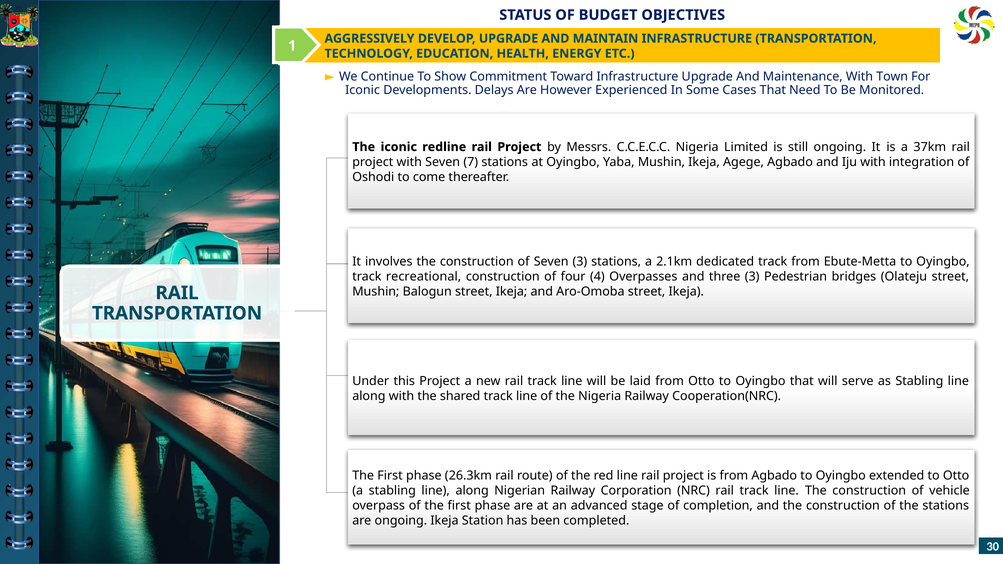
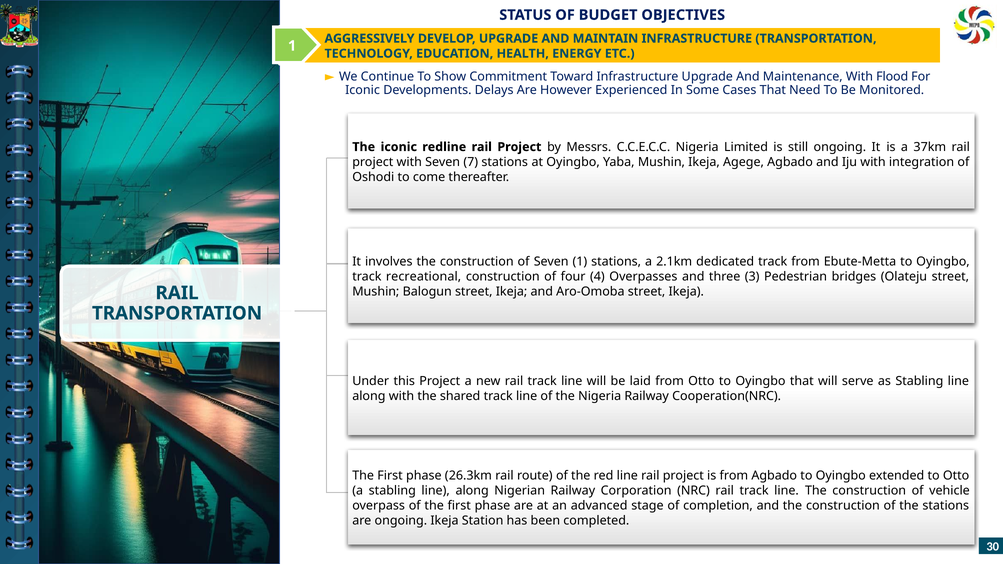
Town: Town -> Flood (892, 77)
Seven 3: 3 -> 1 (580, 262)
